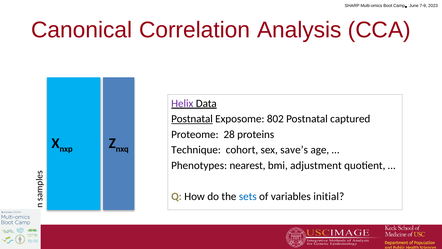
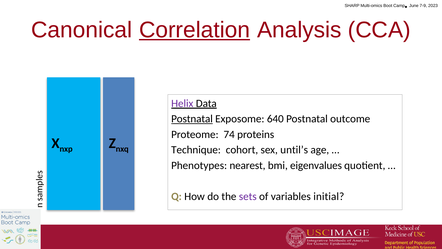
Correlation underline: none -> present (195, 30)
802: 802 -> 640 (275, 119)
captured: captured -> outcome (350, 119)
28: 28 -> 74 (229, 134)
save’s: save’s -> until’s (294, 150)
adjustment: adjustment -> eigenvalues (316, 165)
sets colour: blue -> purple (248, 196)
